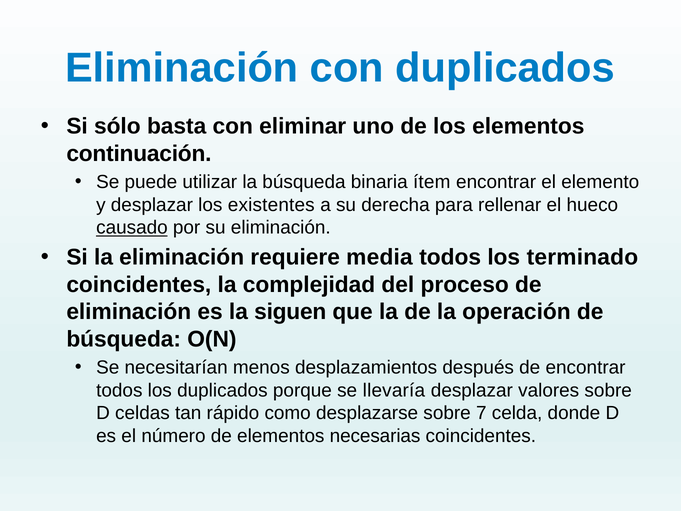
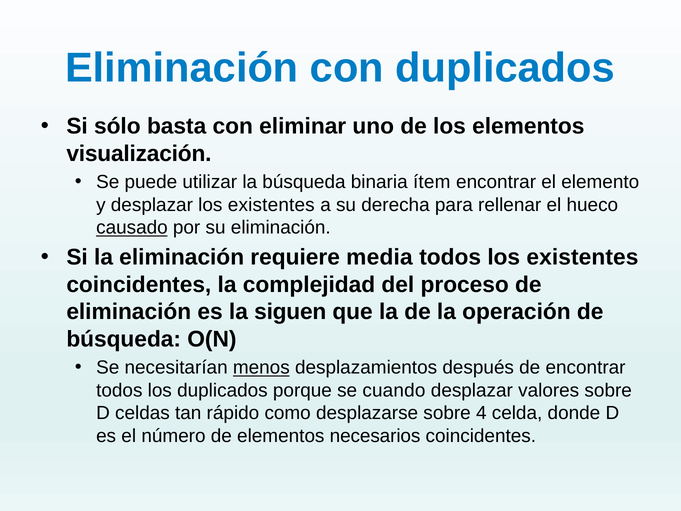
continuación: continuación -> visualización (139, 154)
todos los terminado: terminado -> existentes (582, 257)
menos underline: none -> present (261, 368)
llevaría: llevaría -> cuando (394, 390)
7: 7 -> 4 (481, 413)
necesarias: necesarias -> necesarios (375, 436)
